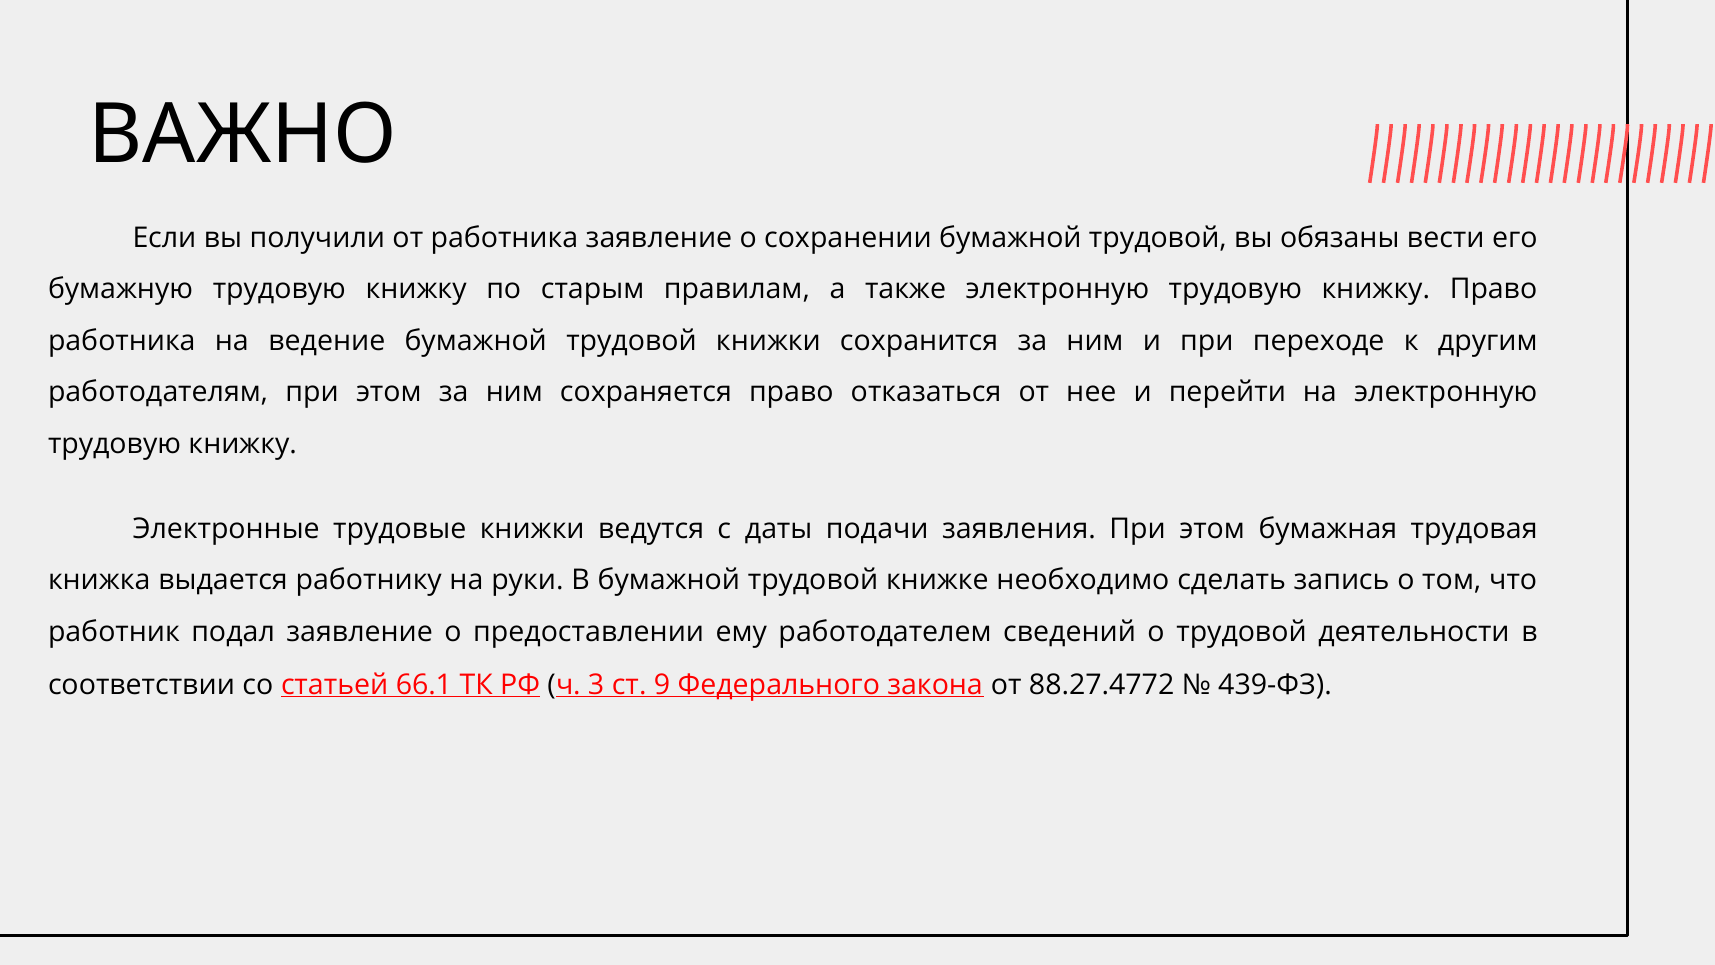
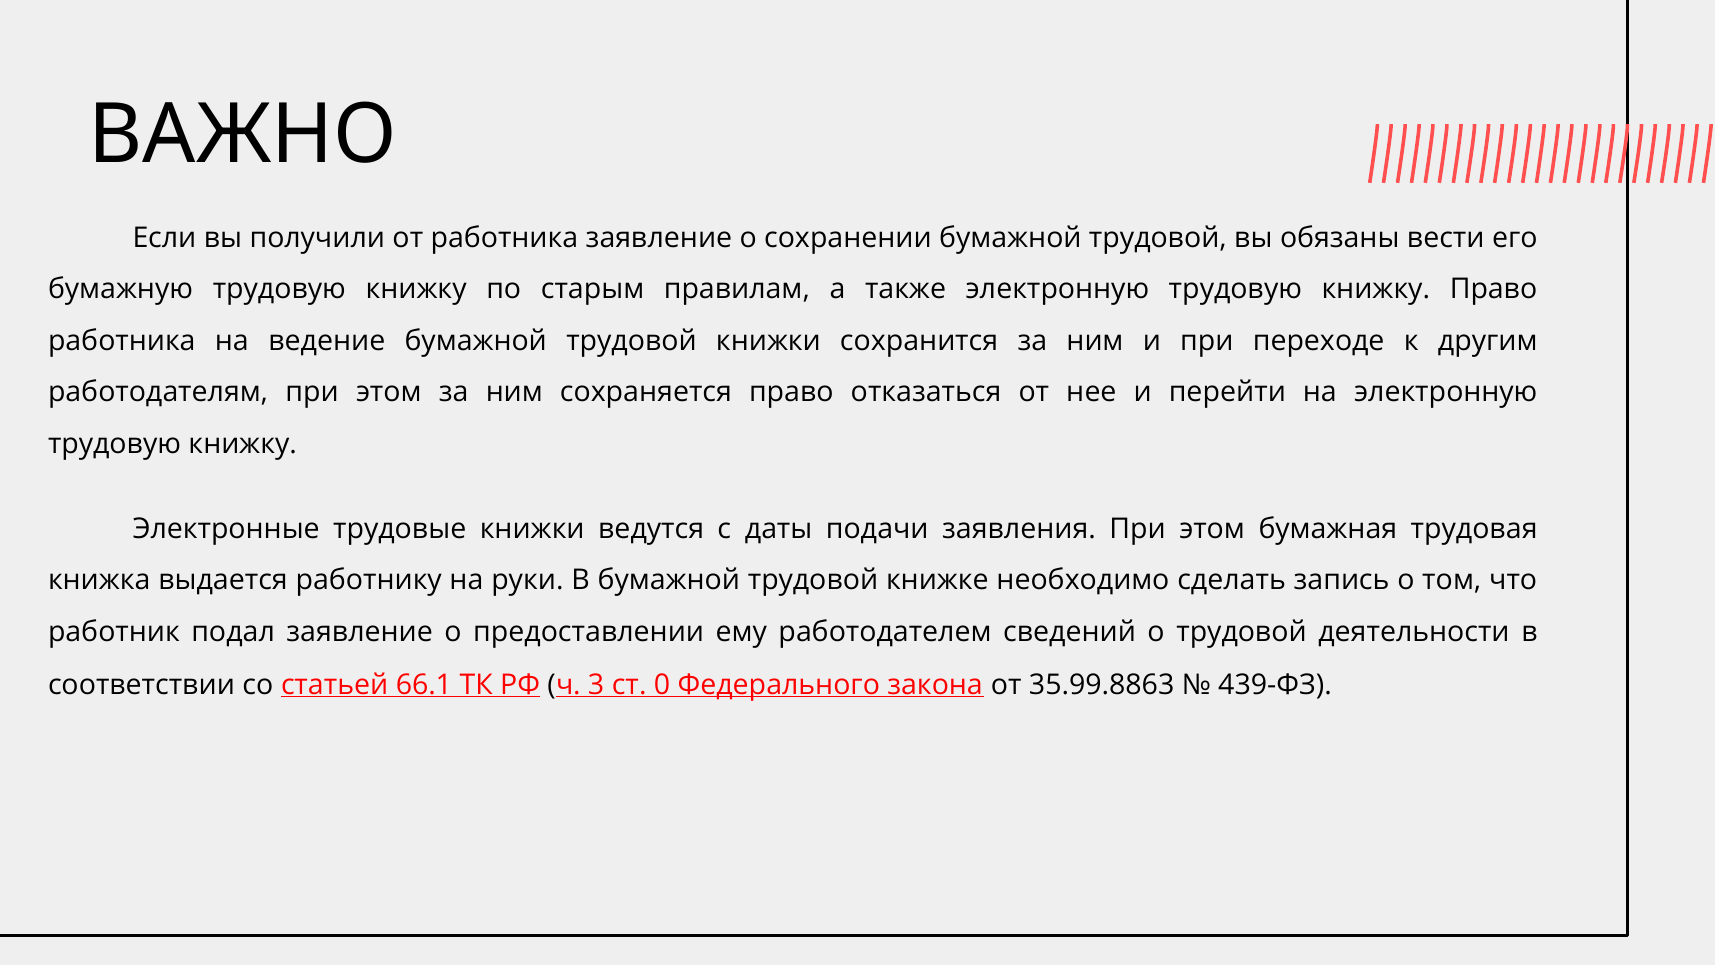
9: 9 -> 0 (662, 685)
88.27.4772: 88.27.4772 -> 35.99.8863 (1102, 685)
